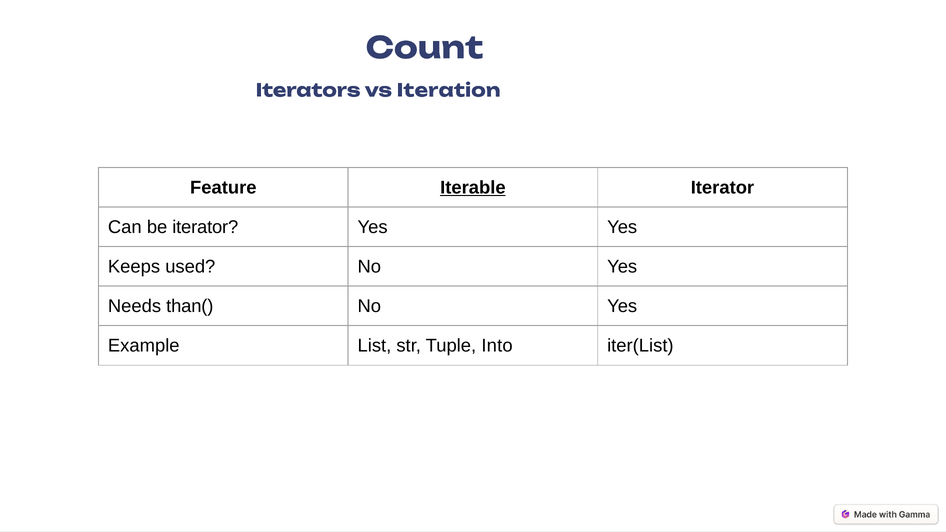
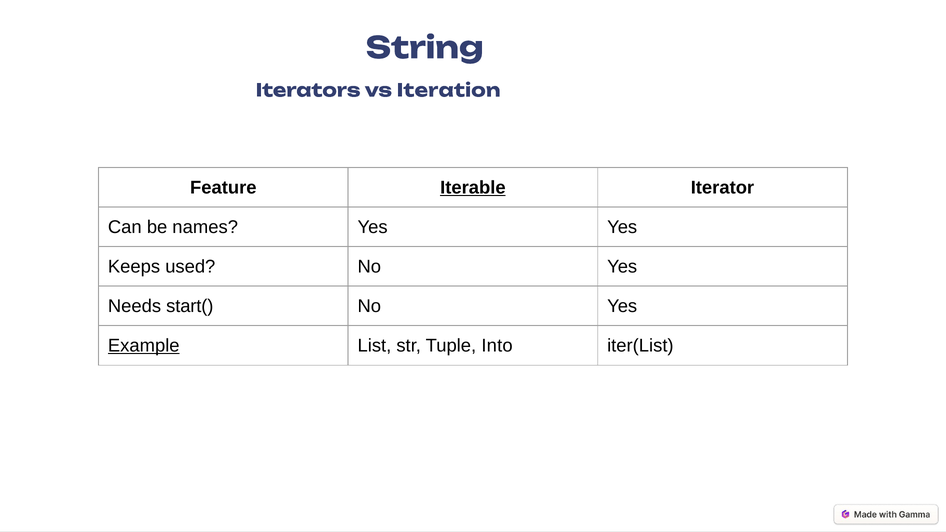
Count: Count -> String (425, 48)
be iterator: iterator -> names (205, 227)
than(: than( -> start( (190, 306)
Example underline: none -> present (144, 346)
